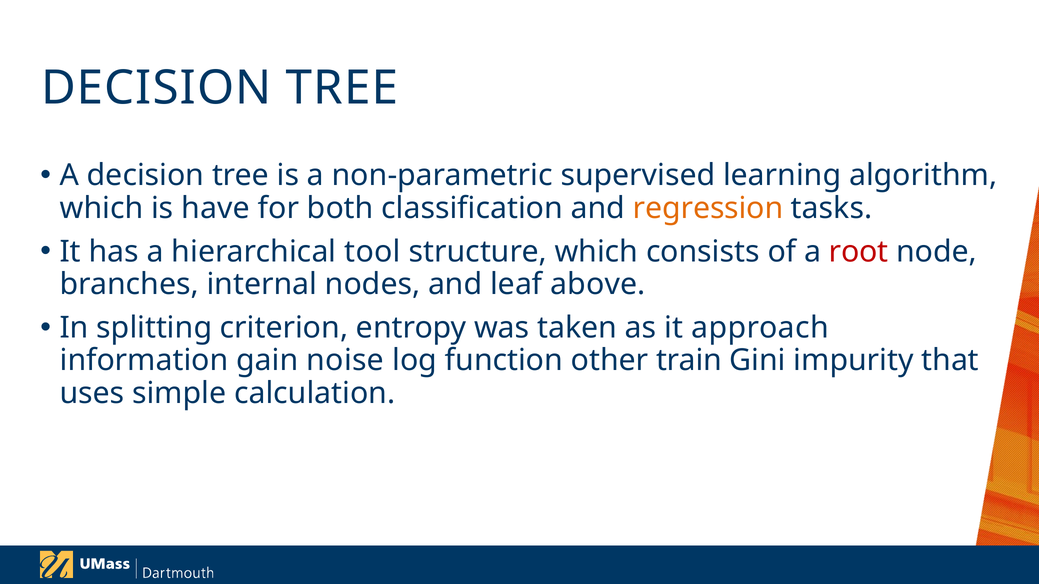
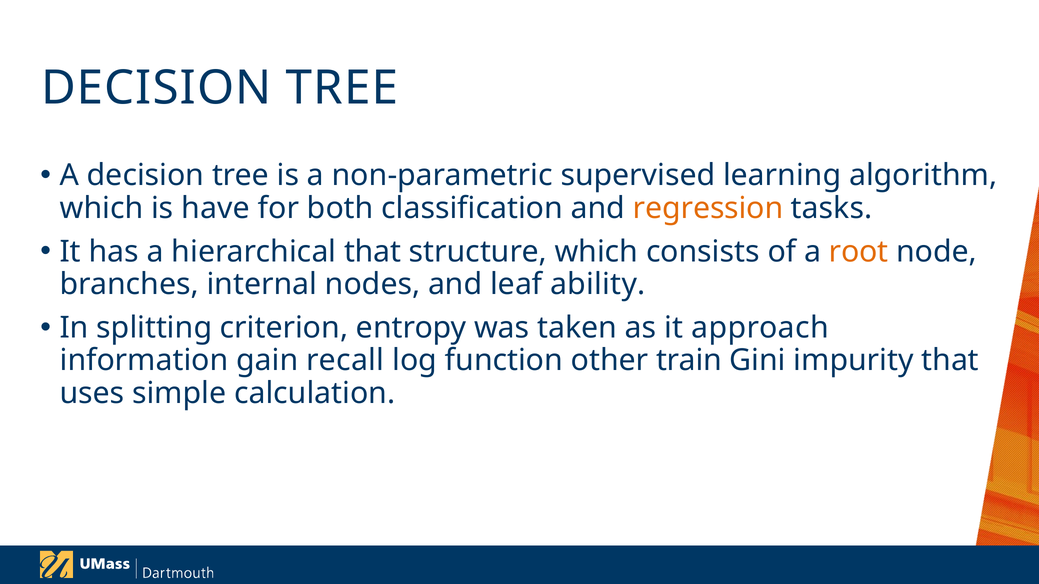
hierarchical tool: tool -> that (373, 252)
root colour: red -> orange (859, 252)
above: above -> ability (598, 284)
noise: noise -> recall (345, 361)
